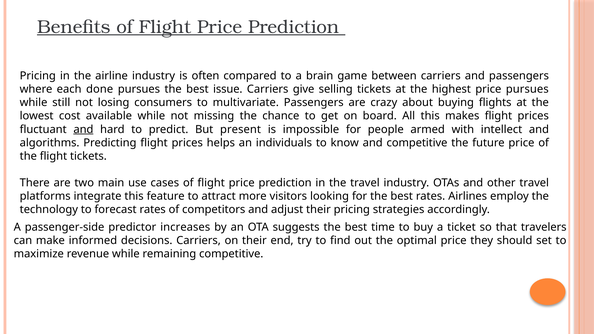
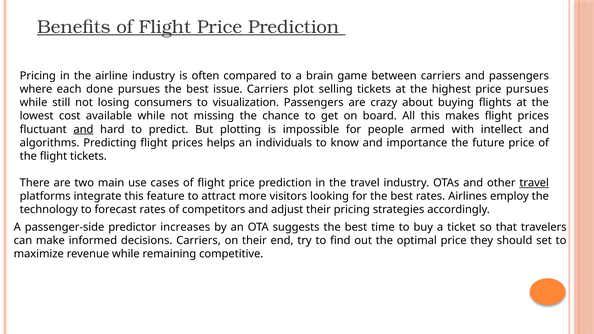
give: give -> plot (304, 89)
multivariate: multivariate -> visualization (246, 103)
present: present -> plotting (241, 129)
and competitive: competitive -> importance (417, 143)
travel underline: none -> present (534, 183)
